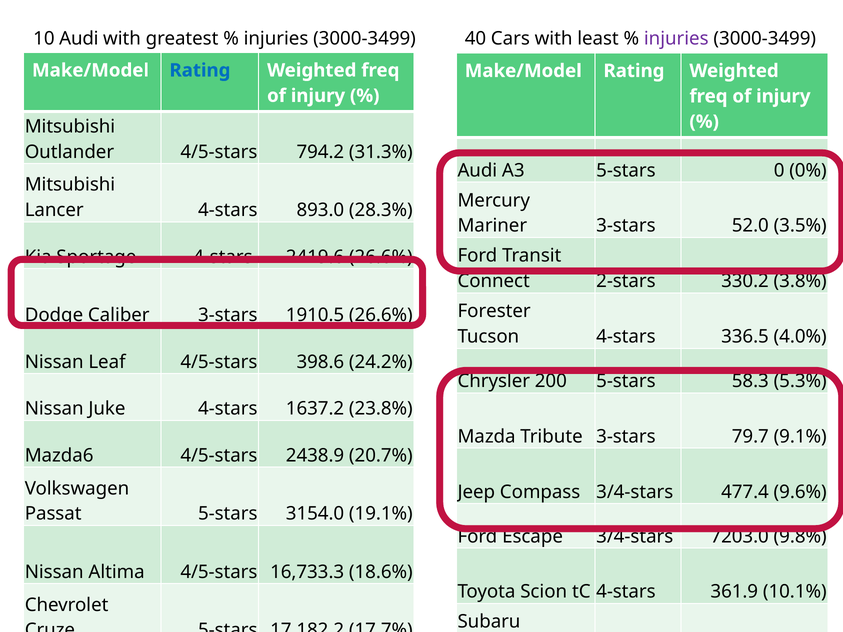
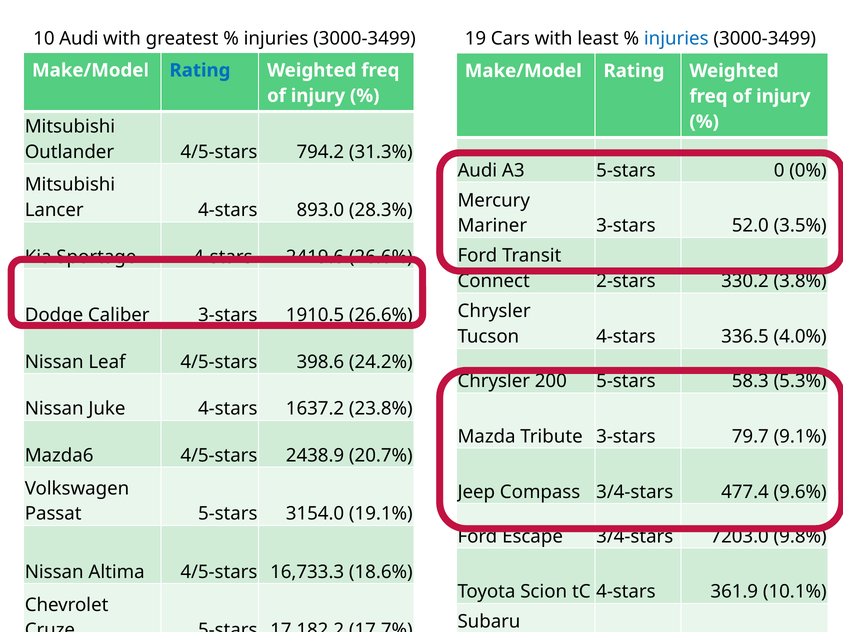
40: 40 -> 19 (475, 39)
injuries colour: purple -> blue (676, 39)
Forester: Forester -> Chrysler (494, 311)
